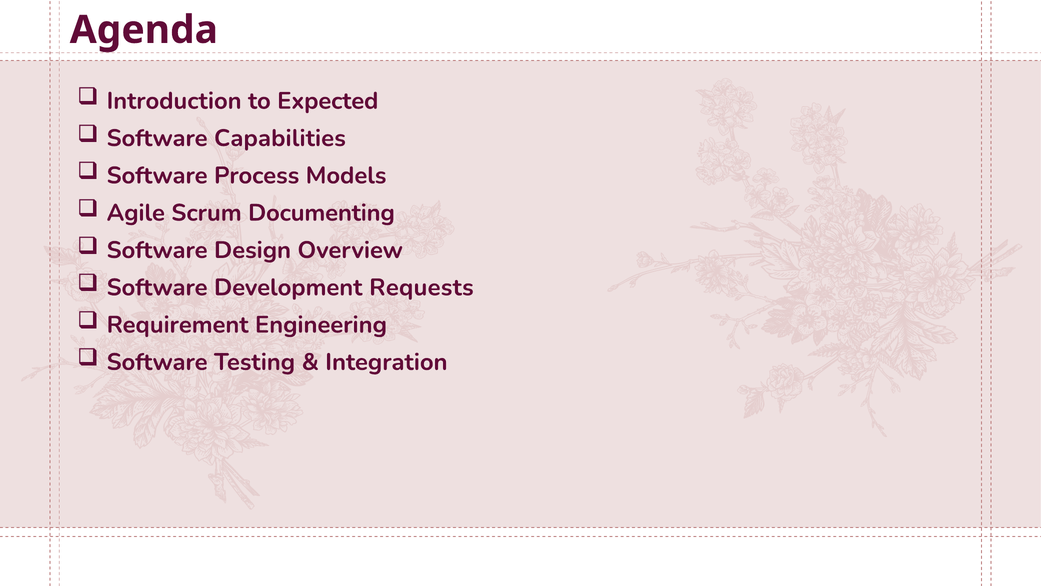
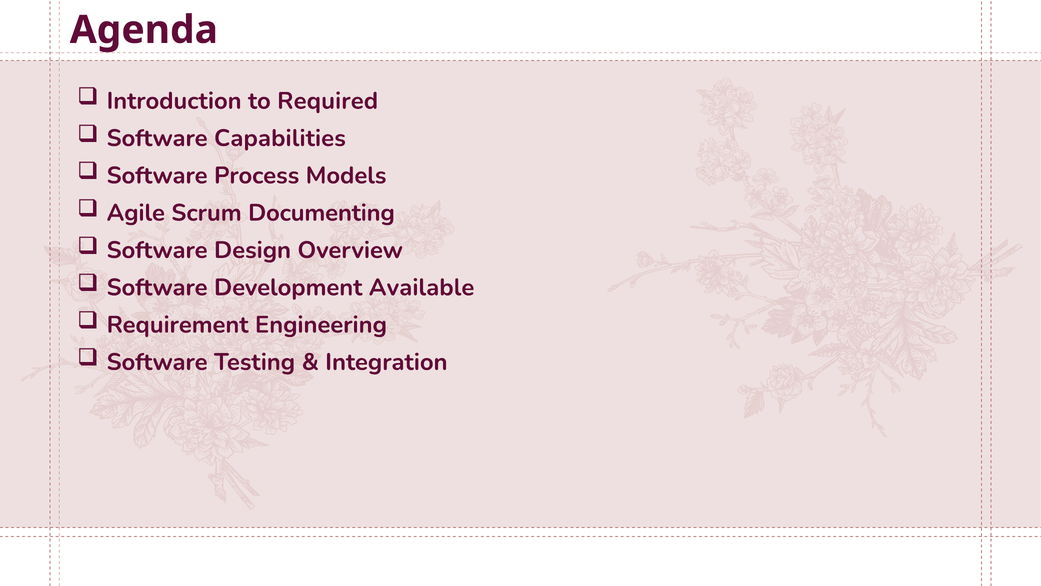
Expected: Expected -> Required (328, 101)
Requests: Requests -> Available (422, 287)
